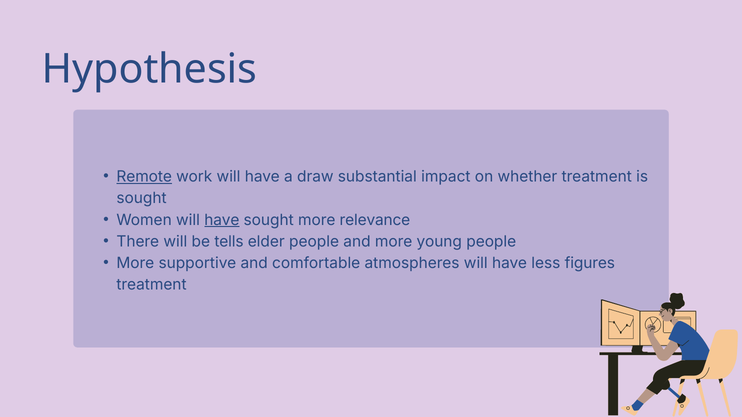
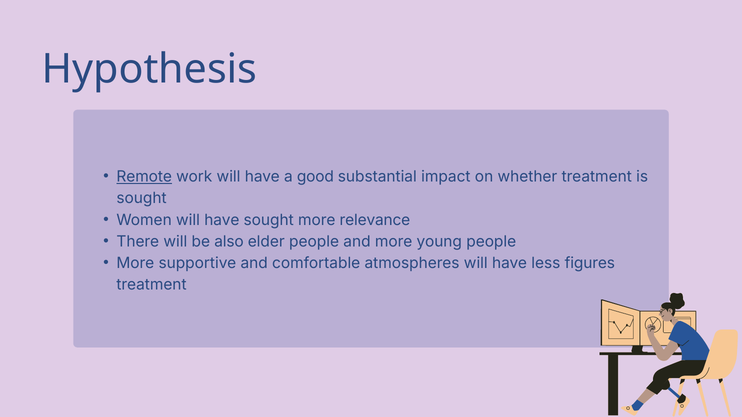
draw: draw -> good (315, 177)
have underline: present -> none (222, 220)
tells: tells -> also (229, 242)
